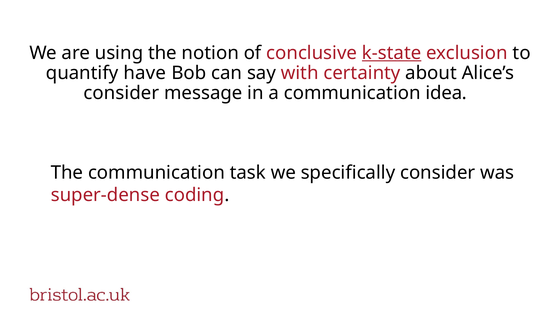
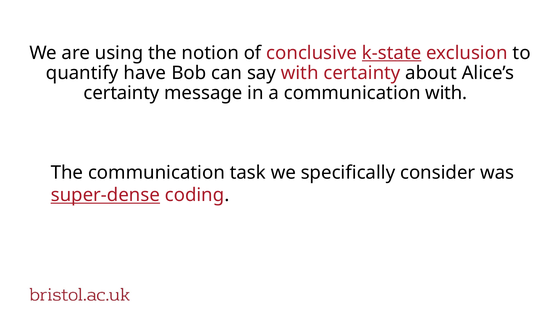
consider: consider -> certainty (122, 93)
communication idea: idea -> with (446, 93)
super-dense underline: none -> present (105, 195)
